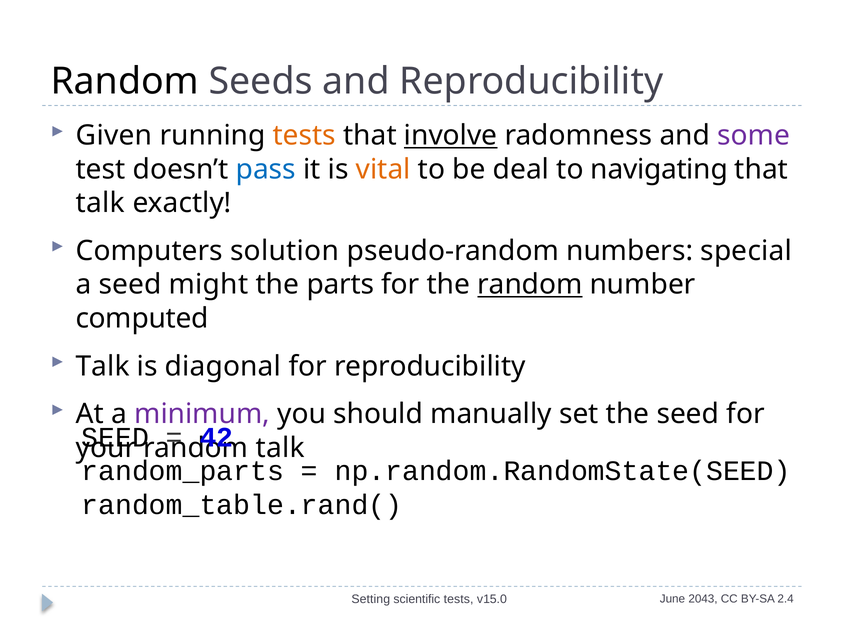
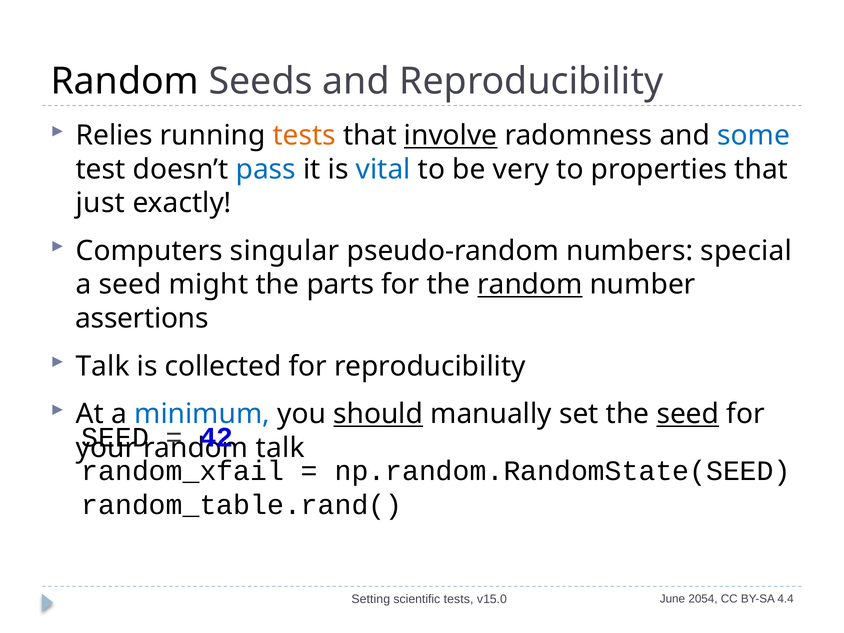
Given: Given -> Relies (114, 136)
some colour: purple -> blue (754, 136)
vital colour: orange -> blue (383, 169)
deal: deal -> very (521, 169)
navigating: navigating -> properties (659, 169)
talk: talk -> just (100, 203)
solution: solution -> singular (285, 251)
computed: computed -> assertions (142, 318)
diagonal: diagonal -> collected (223, 366)
minimum colour: purple -> blue (202, 414)
should underline: none -> present (378, 414)
seed underline: none -> present (688, 414)
random_parts: random_parts -> random_xfail (183, 471)
2043: 2043 -> 2054 (703, 599)
2.4: 2.4 -> 4.4 (786, 599)
